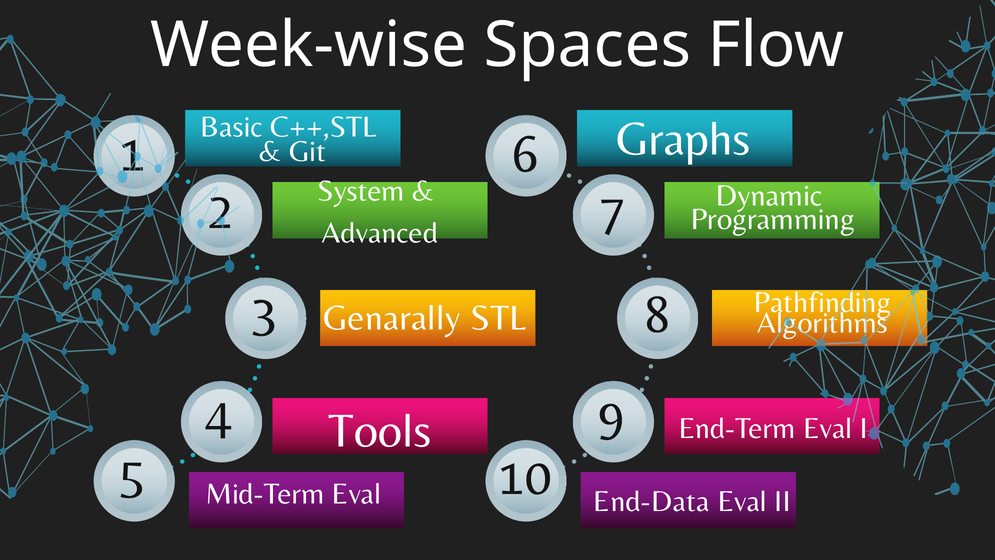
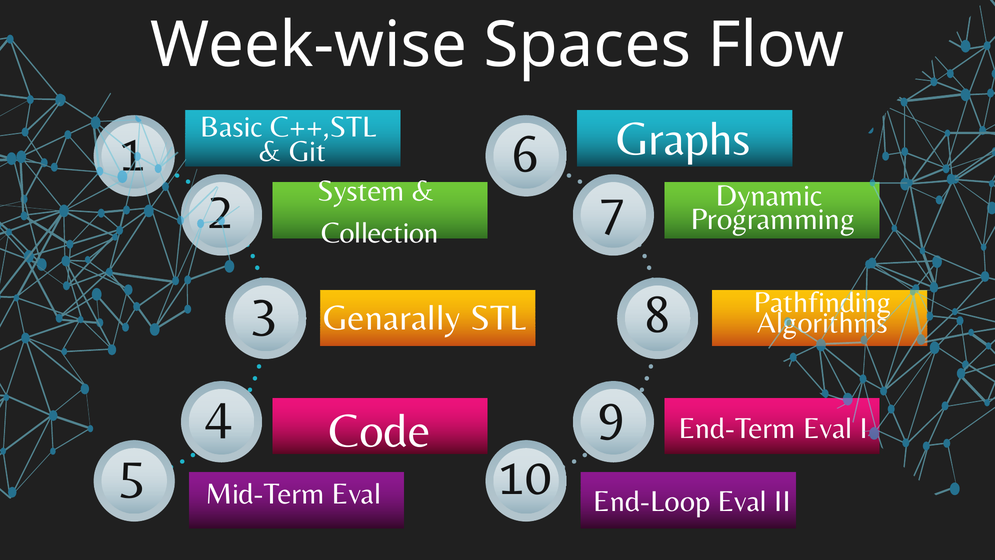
Advanced: Advanced -> Collection (380, 233)
Tools: Tools -> Code (380, 431)
End-Data: End-Data -> End-Loop (652, 501)
